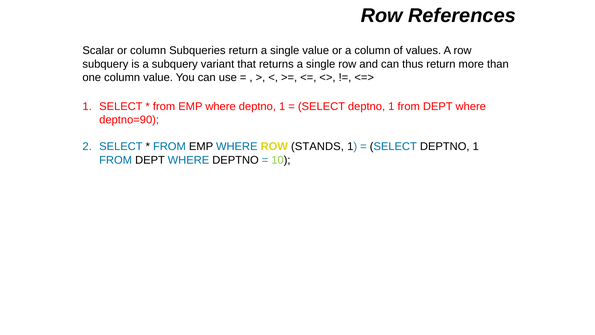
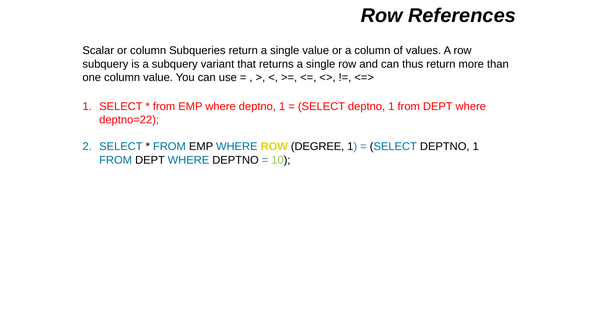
deptno=90: deptno=90 -> deptno=22 (129, 120)
STANDS: STANDS -> DEGREE (318, 147)
